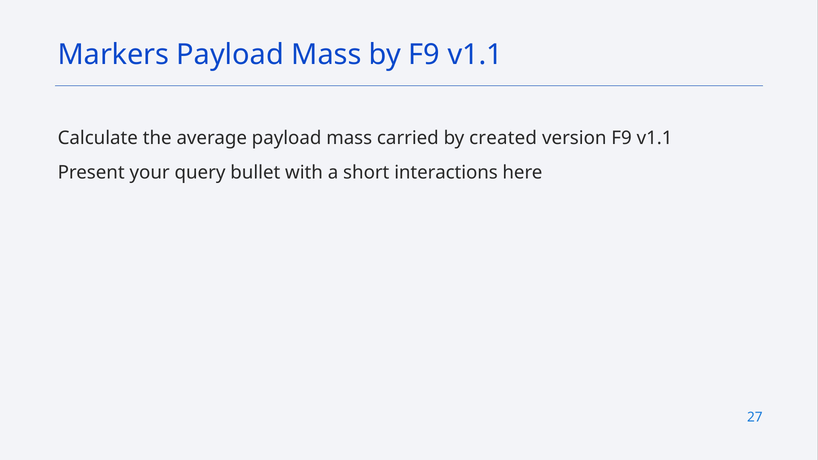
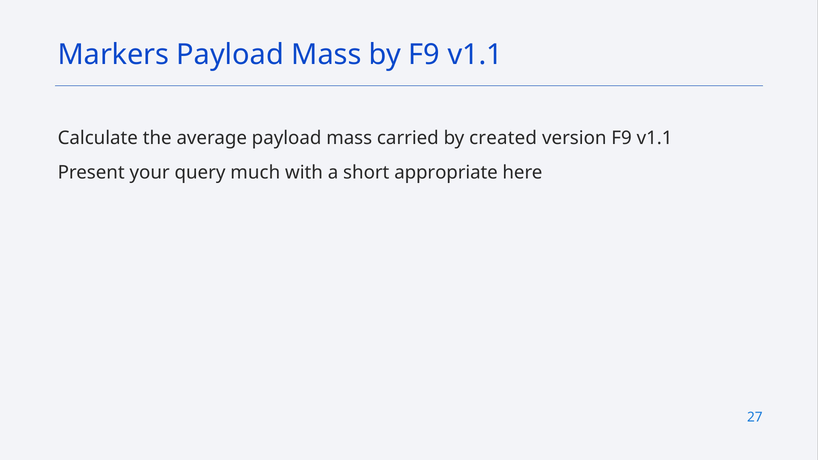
bullet: bullet -> much (255, 172)
interactions: interactions -> appropriate (446, 172)
